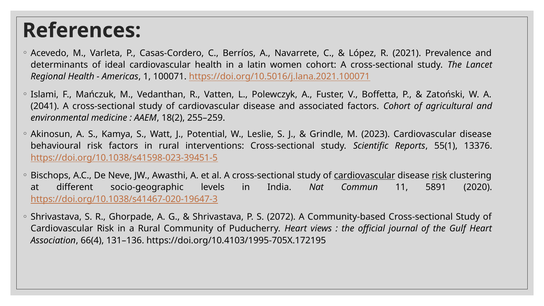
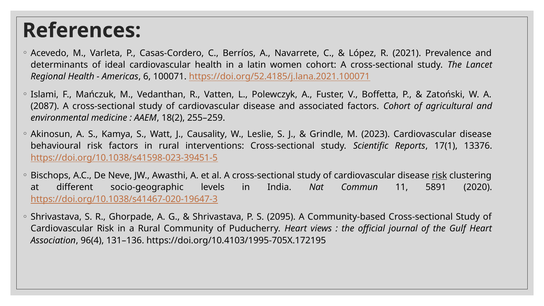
1: 1 -> 6 (147, 77)
https://doi.org/10.5016/j.lana.2021.100071: https://doi.org/10.5016/j.lana.2021.100071 -> https://doi.org/52.4185/j.lana.2021.100071 (279, 77)
2041: 2041 -> 2087 (45, 106)
Potential: Potential -> Causality (207, 134)
55(1: 55(1 -> 17(1 (446, 146)
cardiovascular underline: present -> none (365, 176)
2072: 2072 -> 2095 (281, 217)
66(4: 66(4 -> 96(4 (92, 240)
